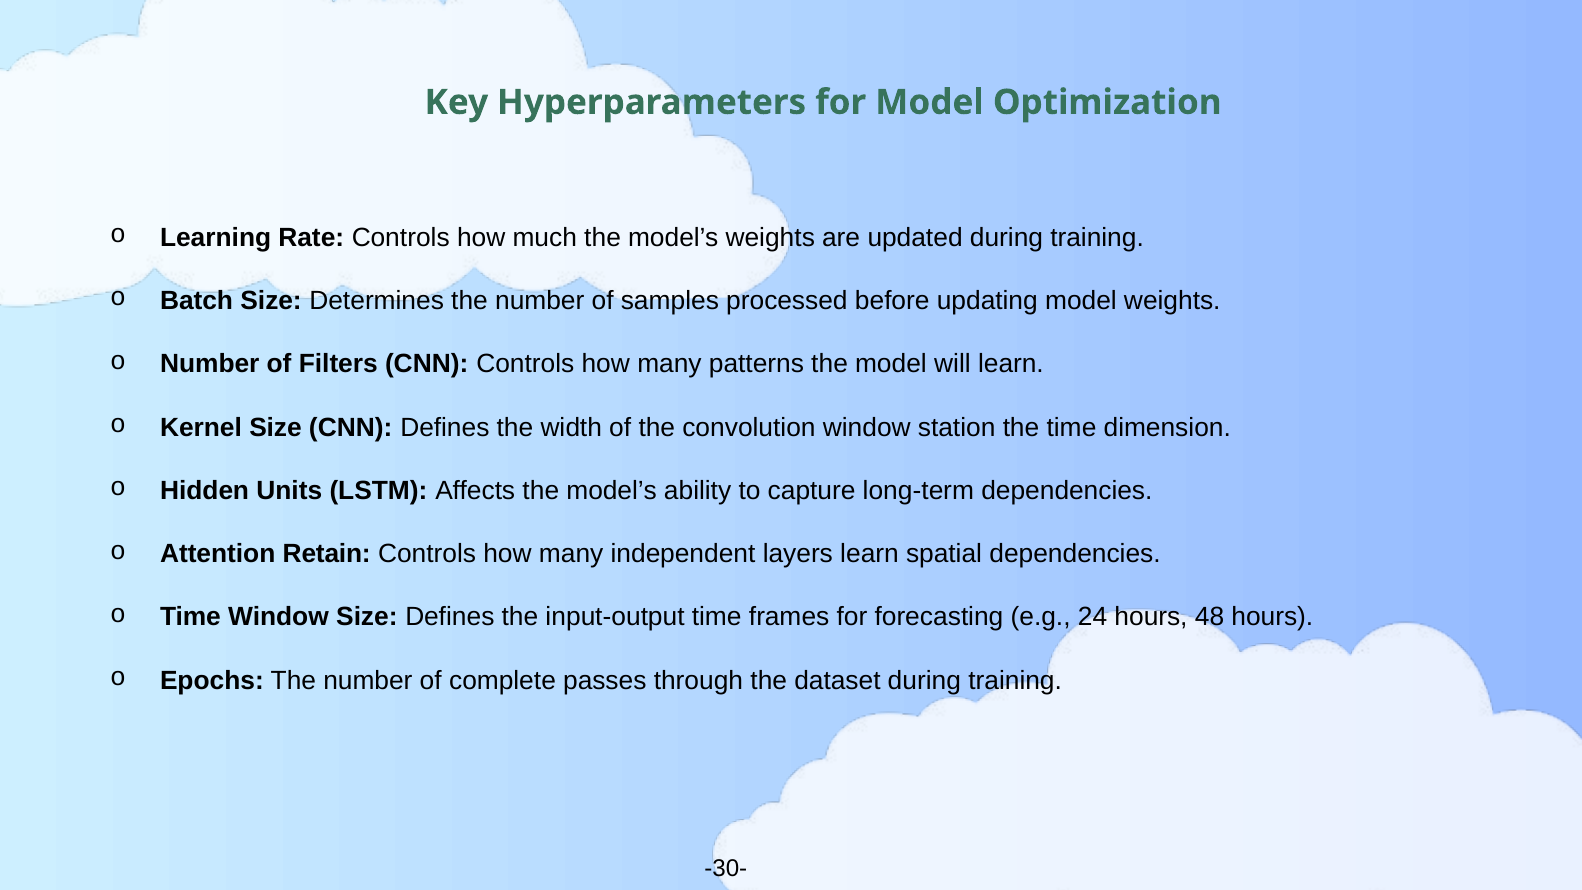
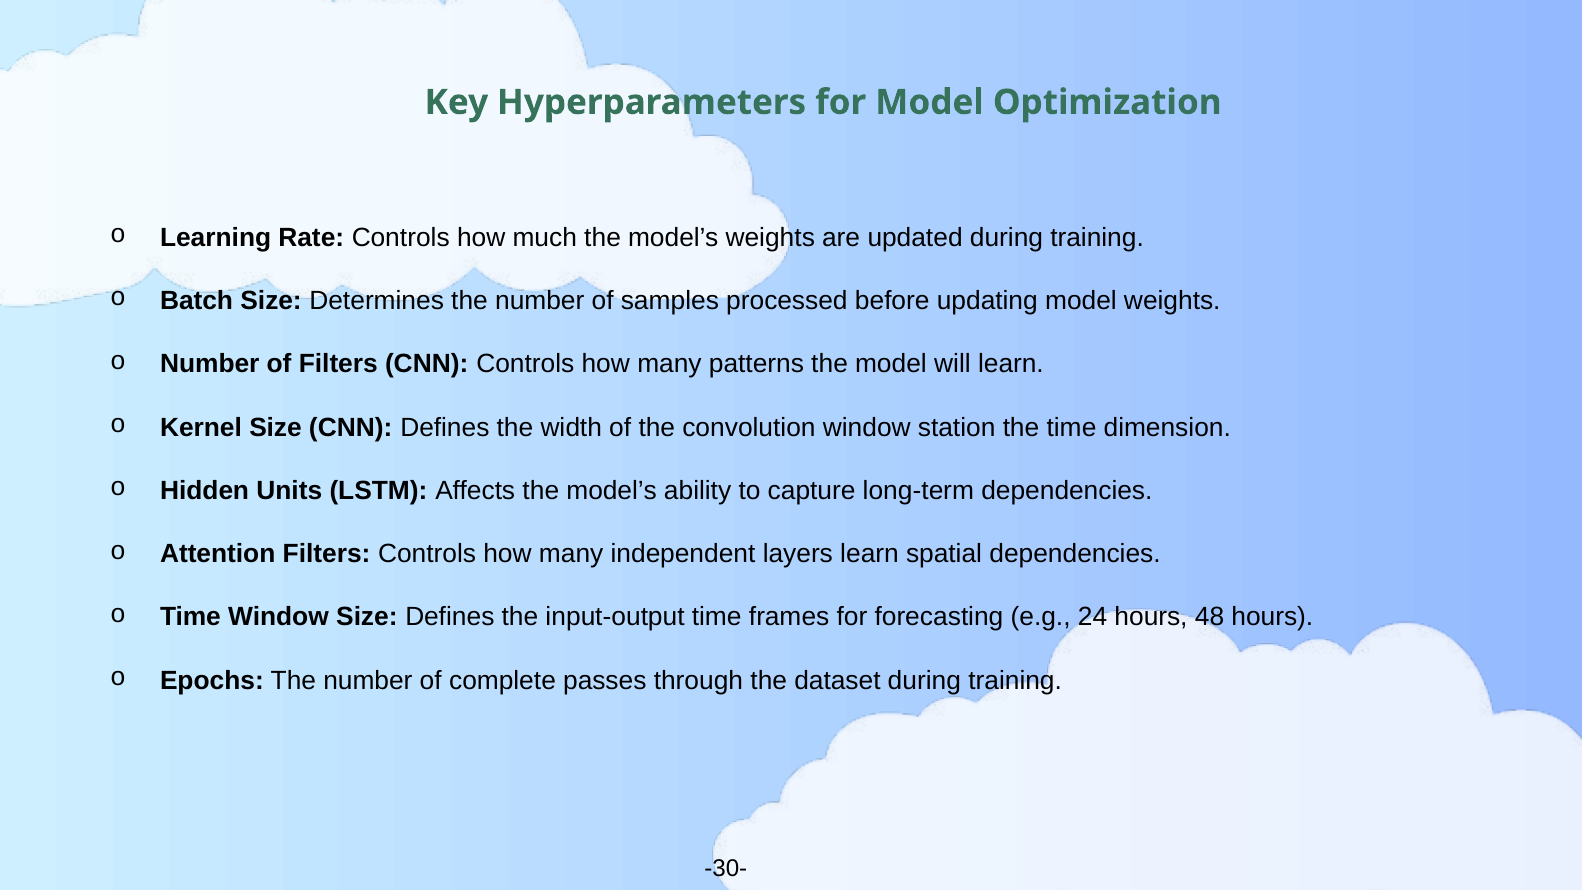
Attention Retain: Retain -> Filters (327, 554)
